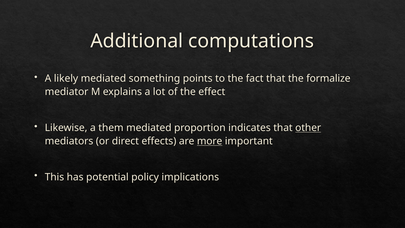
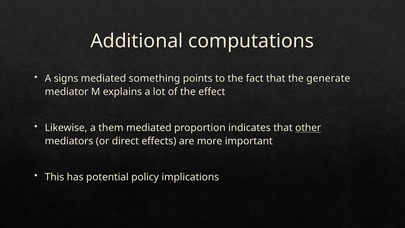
likely: likely -> signs (66, 78)
formalize: formalize -> generate (328, 78)
more underline: present -> none (210, 141)
